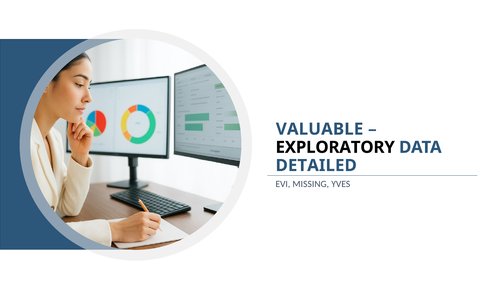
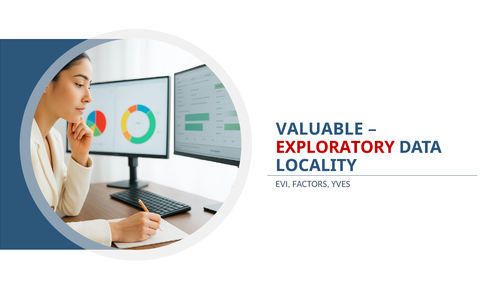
EXPLORATORY colour: black -> red (335, 147)
DETAILED: DETAILED -> LOCALITY (316, 165)
MISSING: MISSING -> FACTORS (311, 184)
